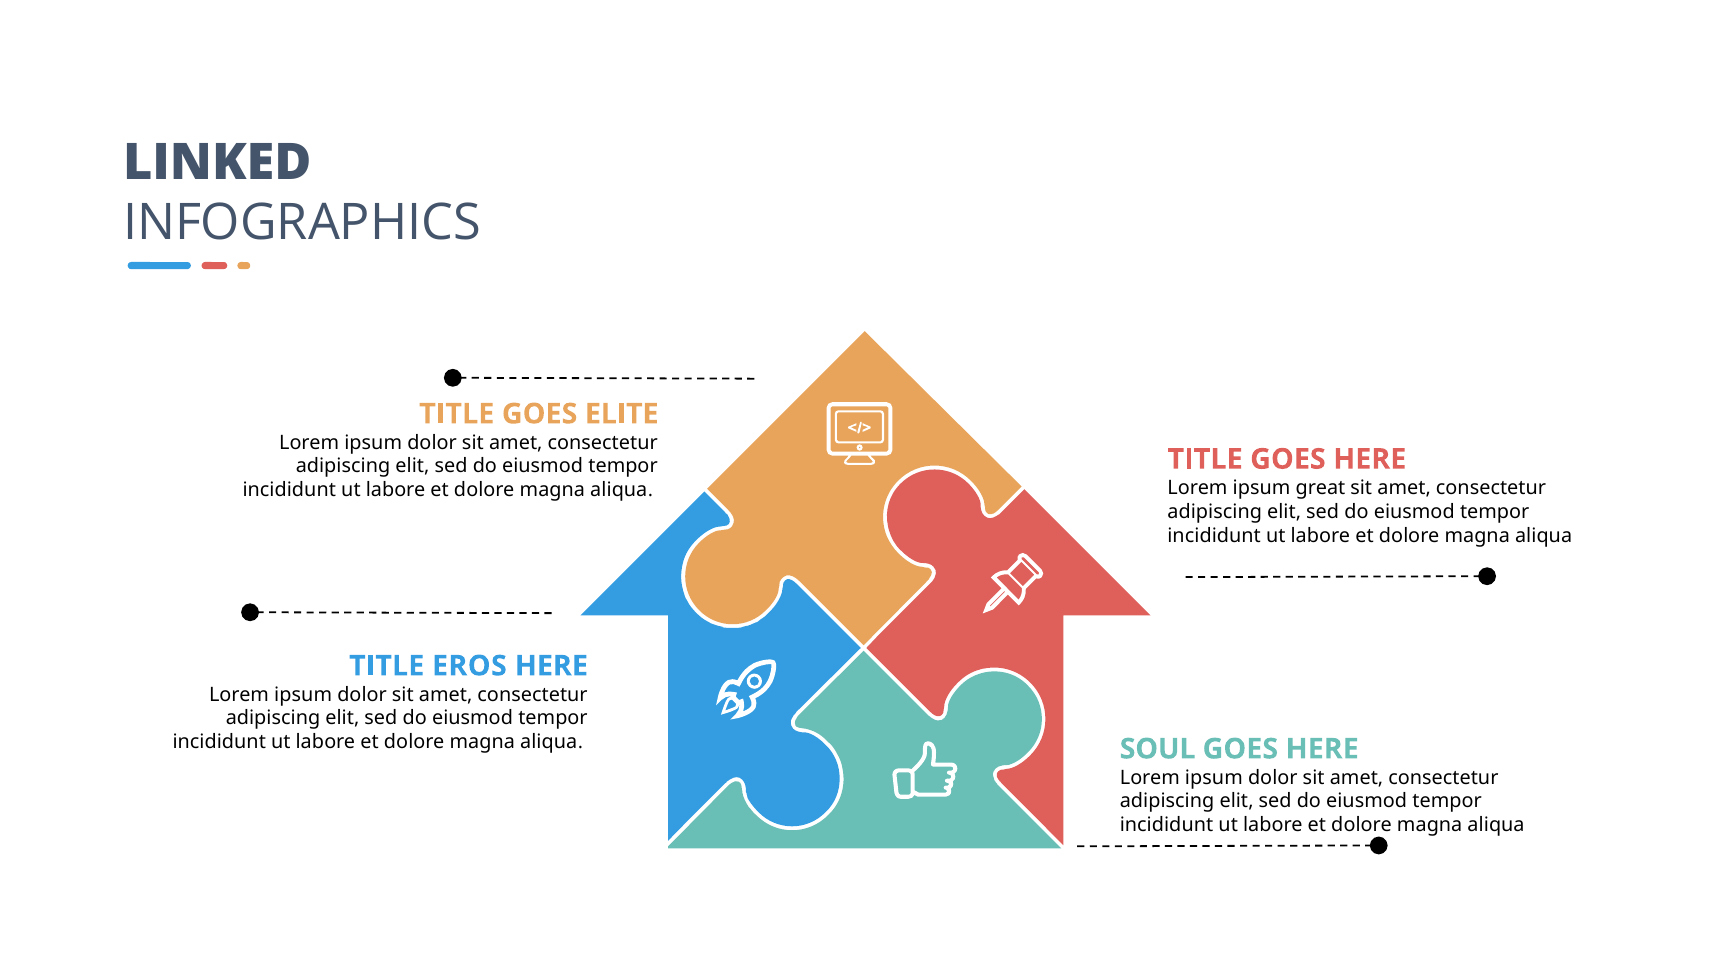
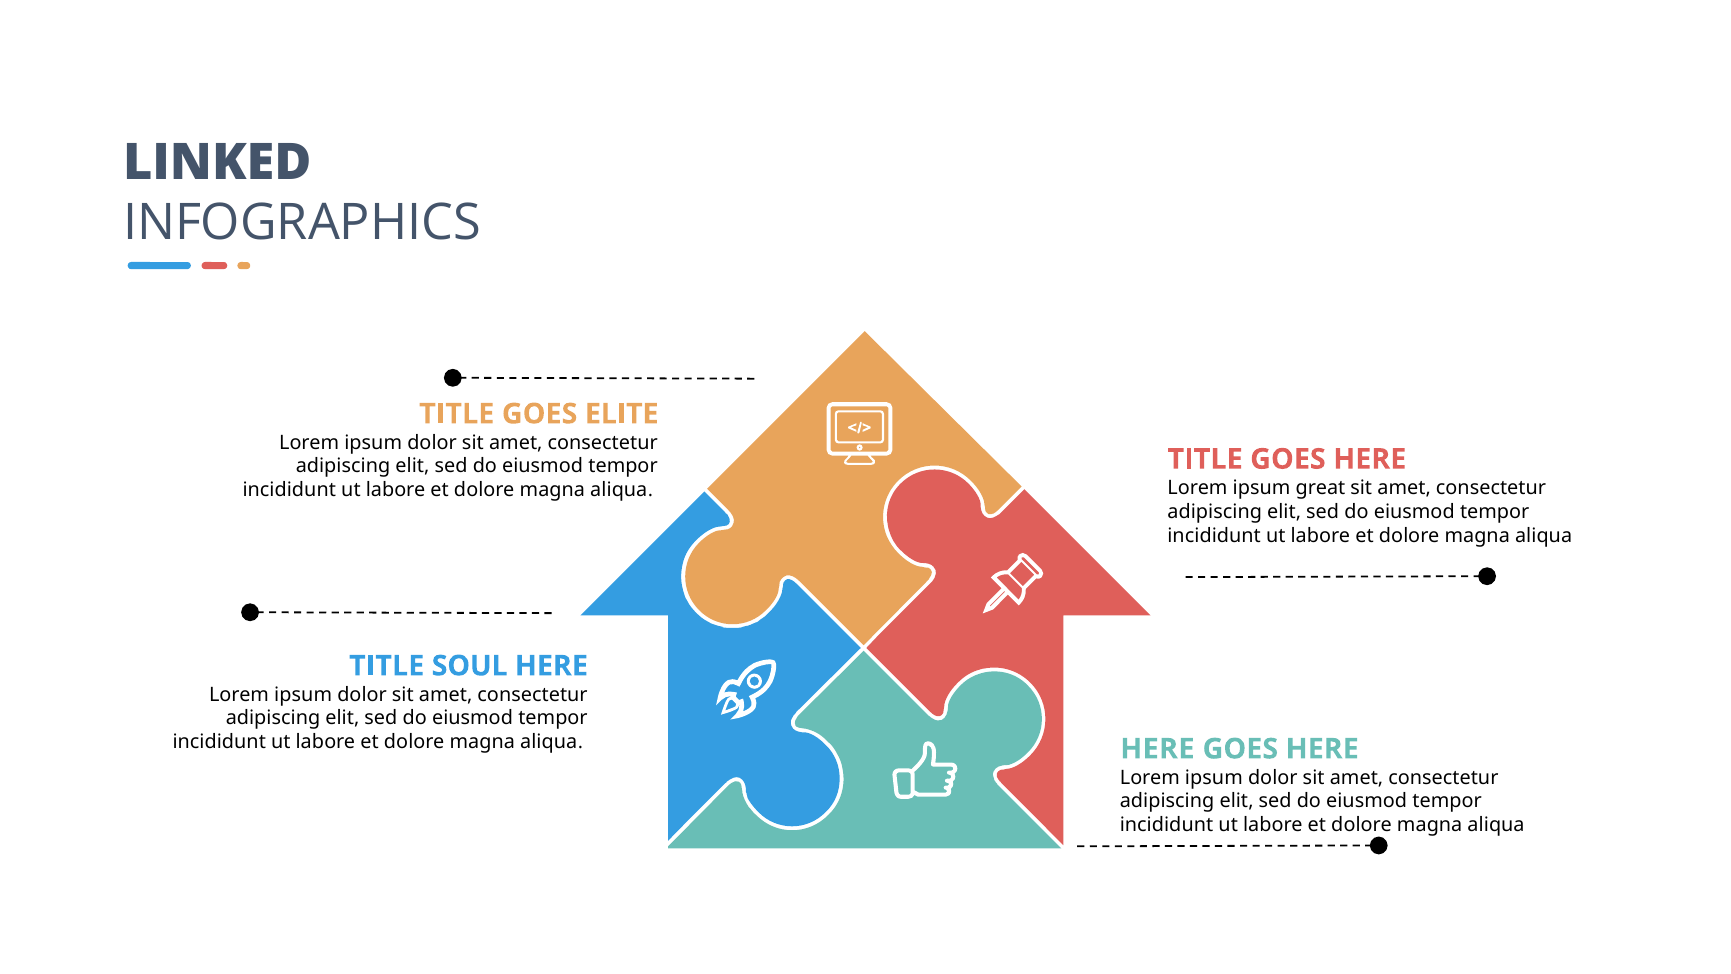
EROS: EROS -> SOUL (470, 666)
SOUL: SOUL -> HERE (1157, 749)
